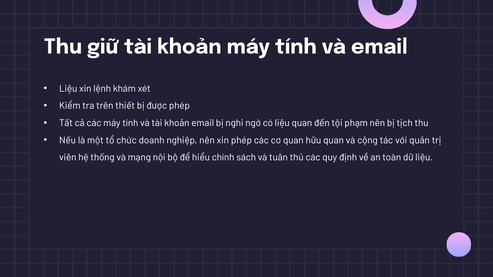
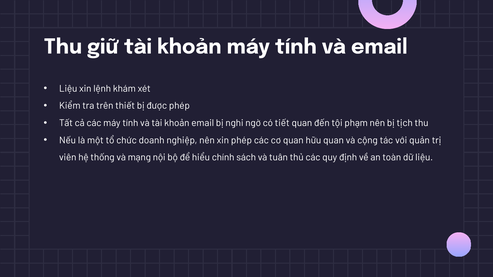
có liệu: liệu -> tiết (282, 123)
